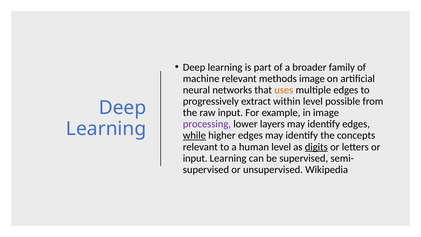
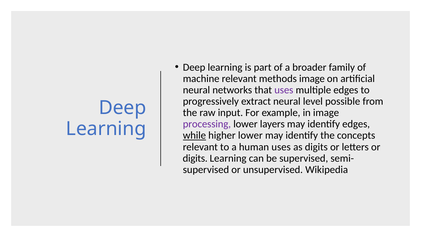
uses colour: orange -> purple (284, 90)
extract within: within -> neural (287, 101)
higher edges: edges -> lower (250, 135)
human level: level -> uses (281, 147)
digits underline: present -> none (316, 147)
input: input -> digits (195, 158)
